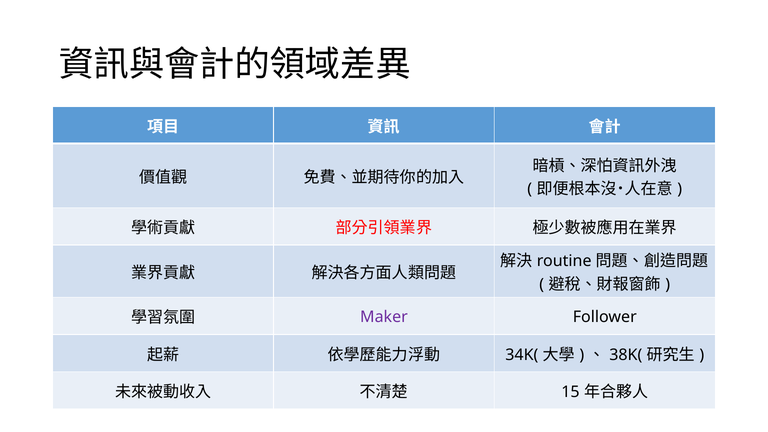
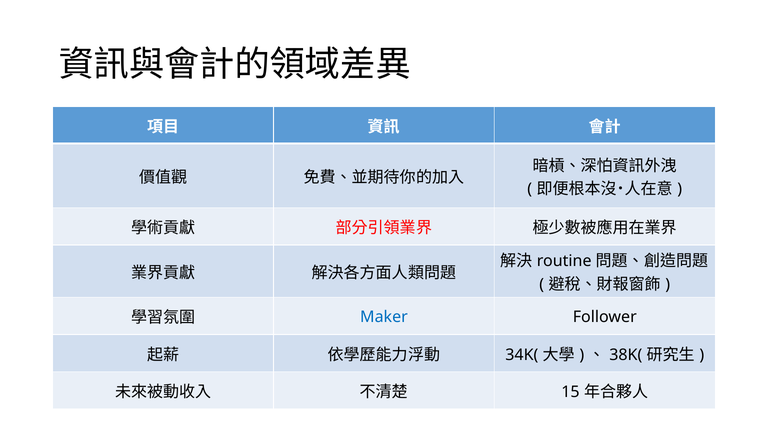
Maker colour: purple -> blue (384, 317)
